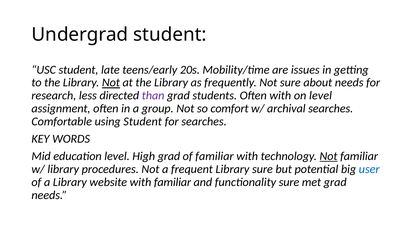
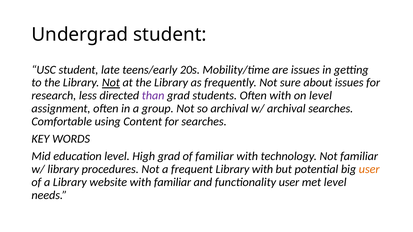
about needs: needs -> issues (349, 83)
so comfort: comfort -> archival (230, 109)
using Student: Student -> Content (143, 122)
Not underline: present -> none (329, 156)
Library sure: sure -> with (262, 169)
user colour: blue -> orange (369, 169)
functionality sure: sure -> user (289, 182)
met grad: grad -> level (335, 182)
